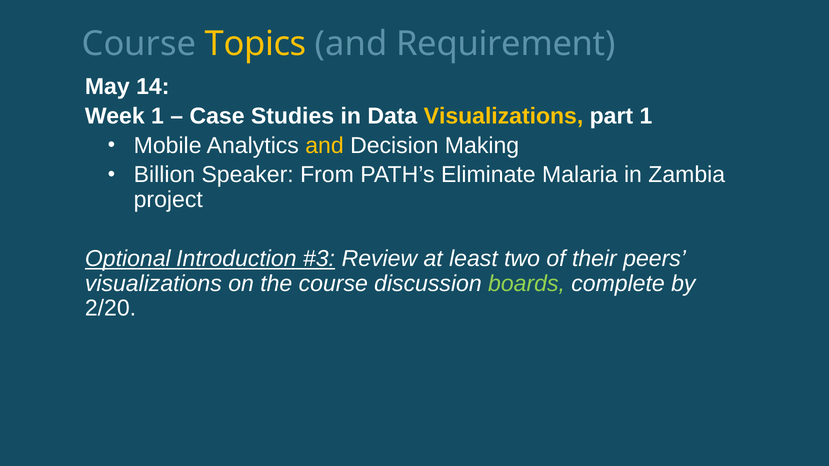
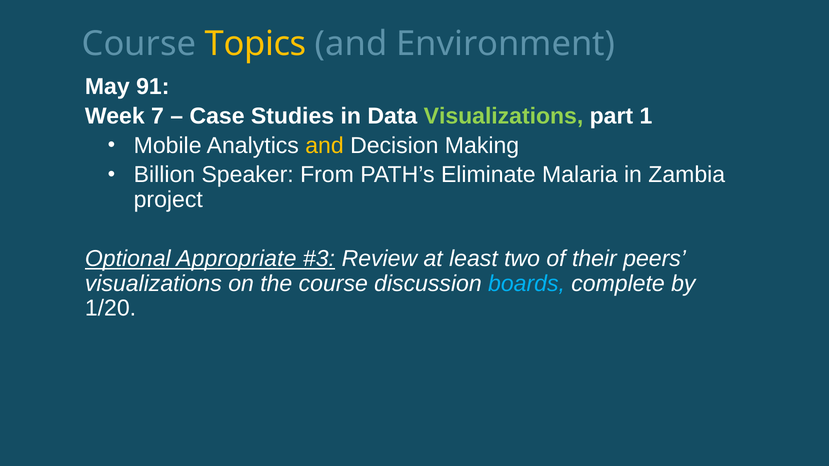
Requirement: Requirement -> Environment (506, 44)
14: 14 -> 91 (153, 87)
Week 1: 1 -> 7 (157, 116)
Visualizations colour: yellow -> light green (503, 116)
Introduction: Introduction -> Appropriate (236, 259)
boards colour: light green -> light blue (527, 284)
2/20: 2/20 -> 1/20 (111, 308)
